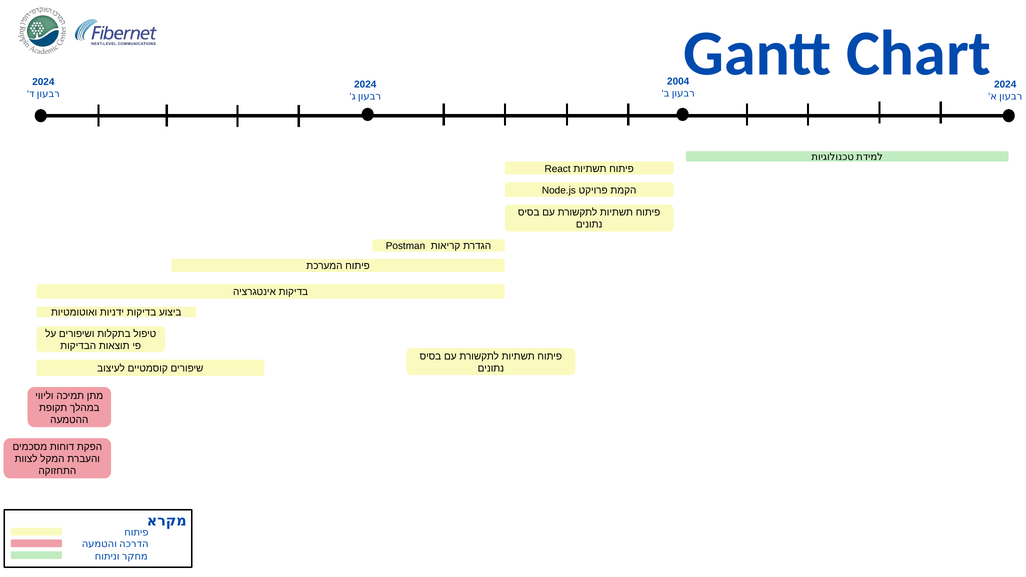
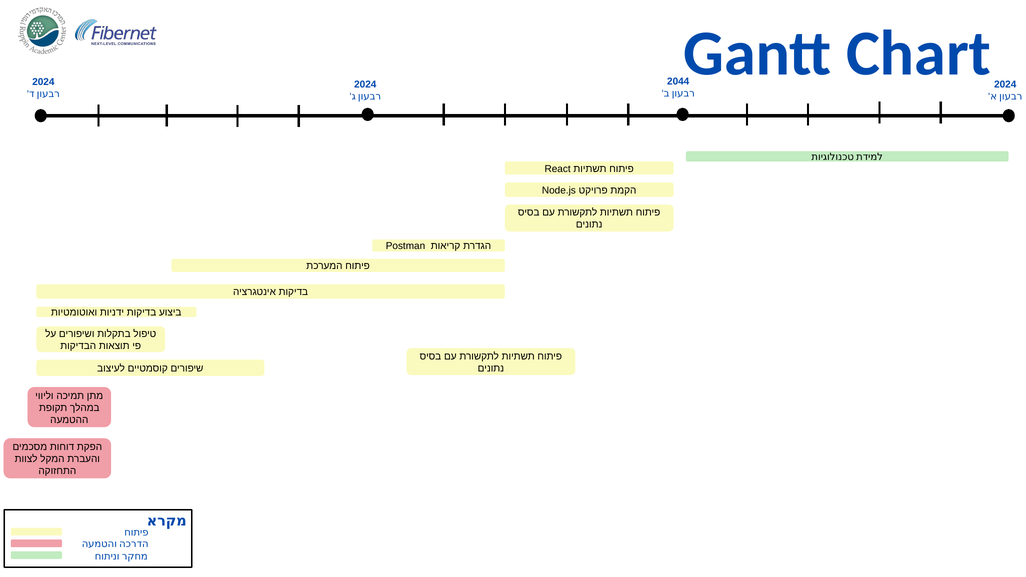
2004: 2004 -> 2044 (678, 81)
